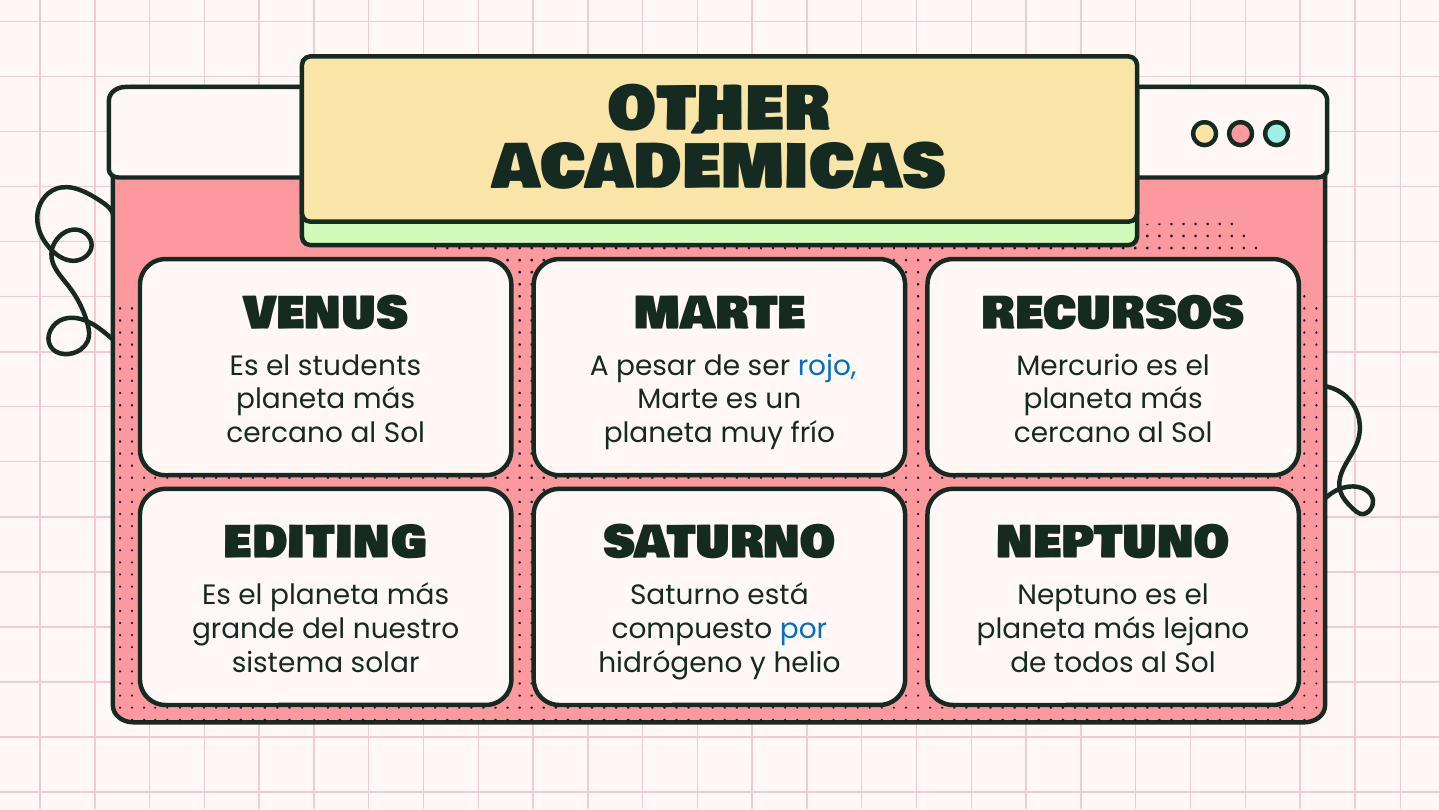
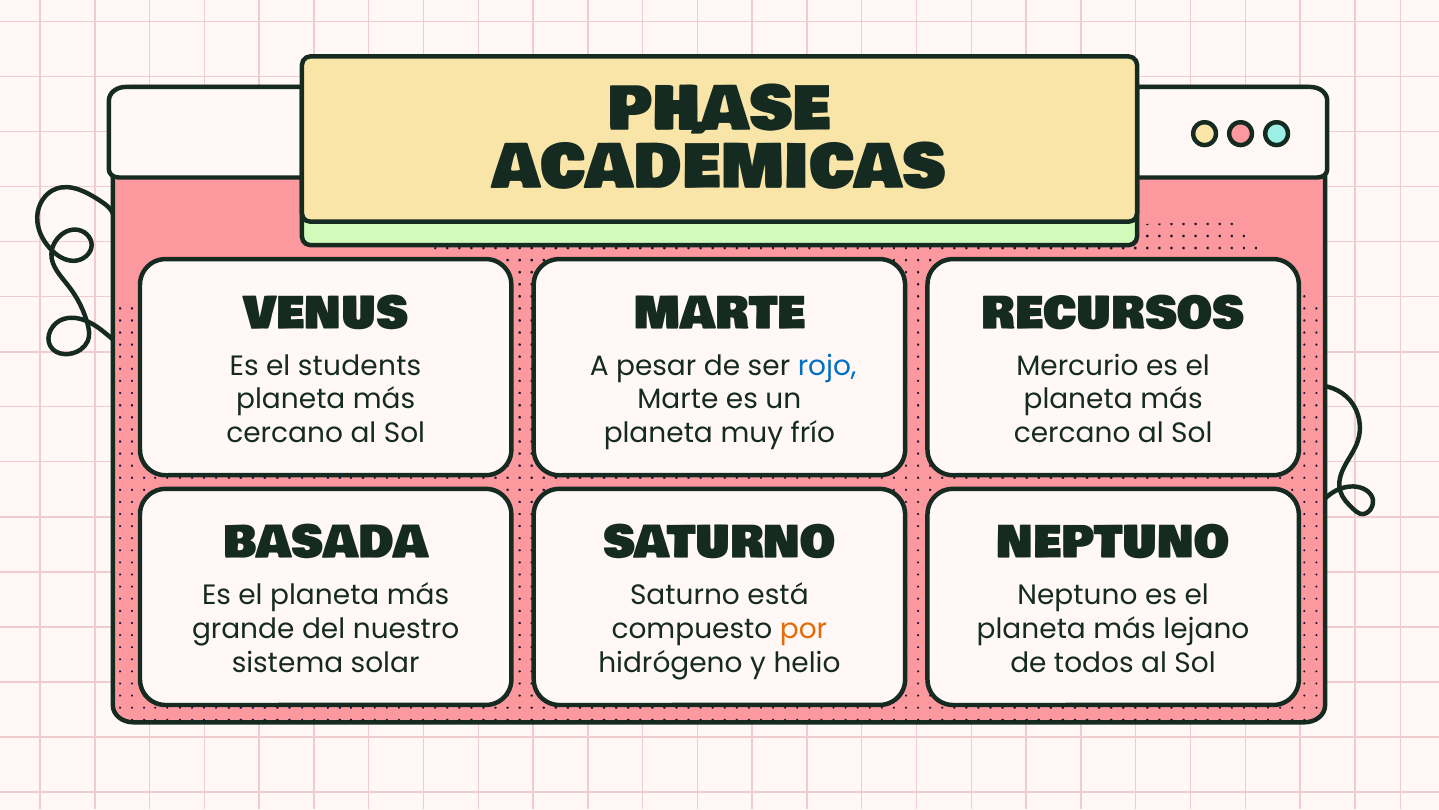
OTHER: OTHER -> PHASE (719, 110)
EDITING: EDITING -> BASADA (326, 543)
por colour: blue -> orange (803, 629)
